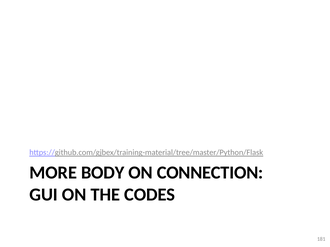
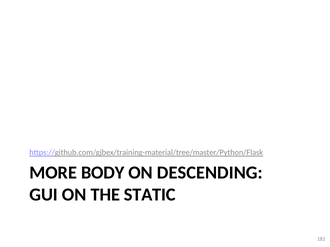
CONNECTION: CONNECTION -> DESCENDING (210, 173)
CODES: CODES -> STATIC (150, 195)
